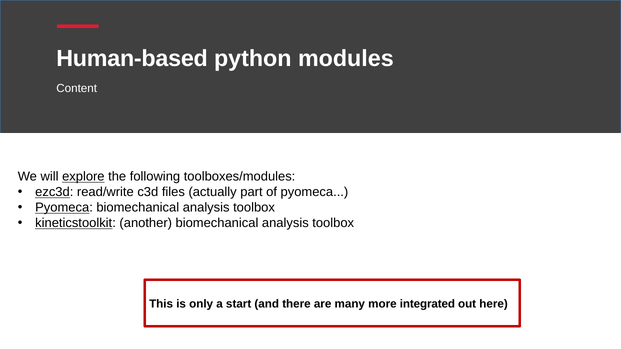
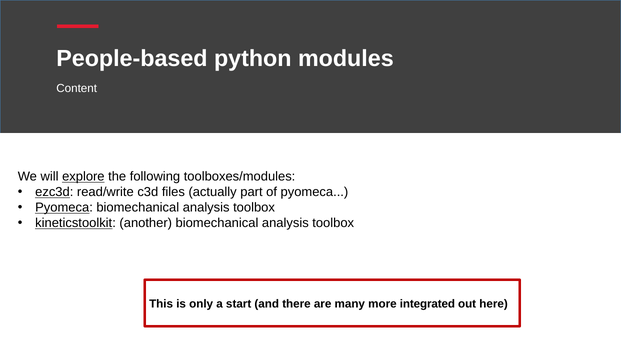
Human-based: Human-based -> People-based (132, 58)
